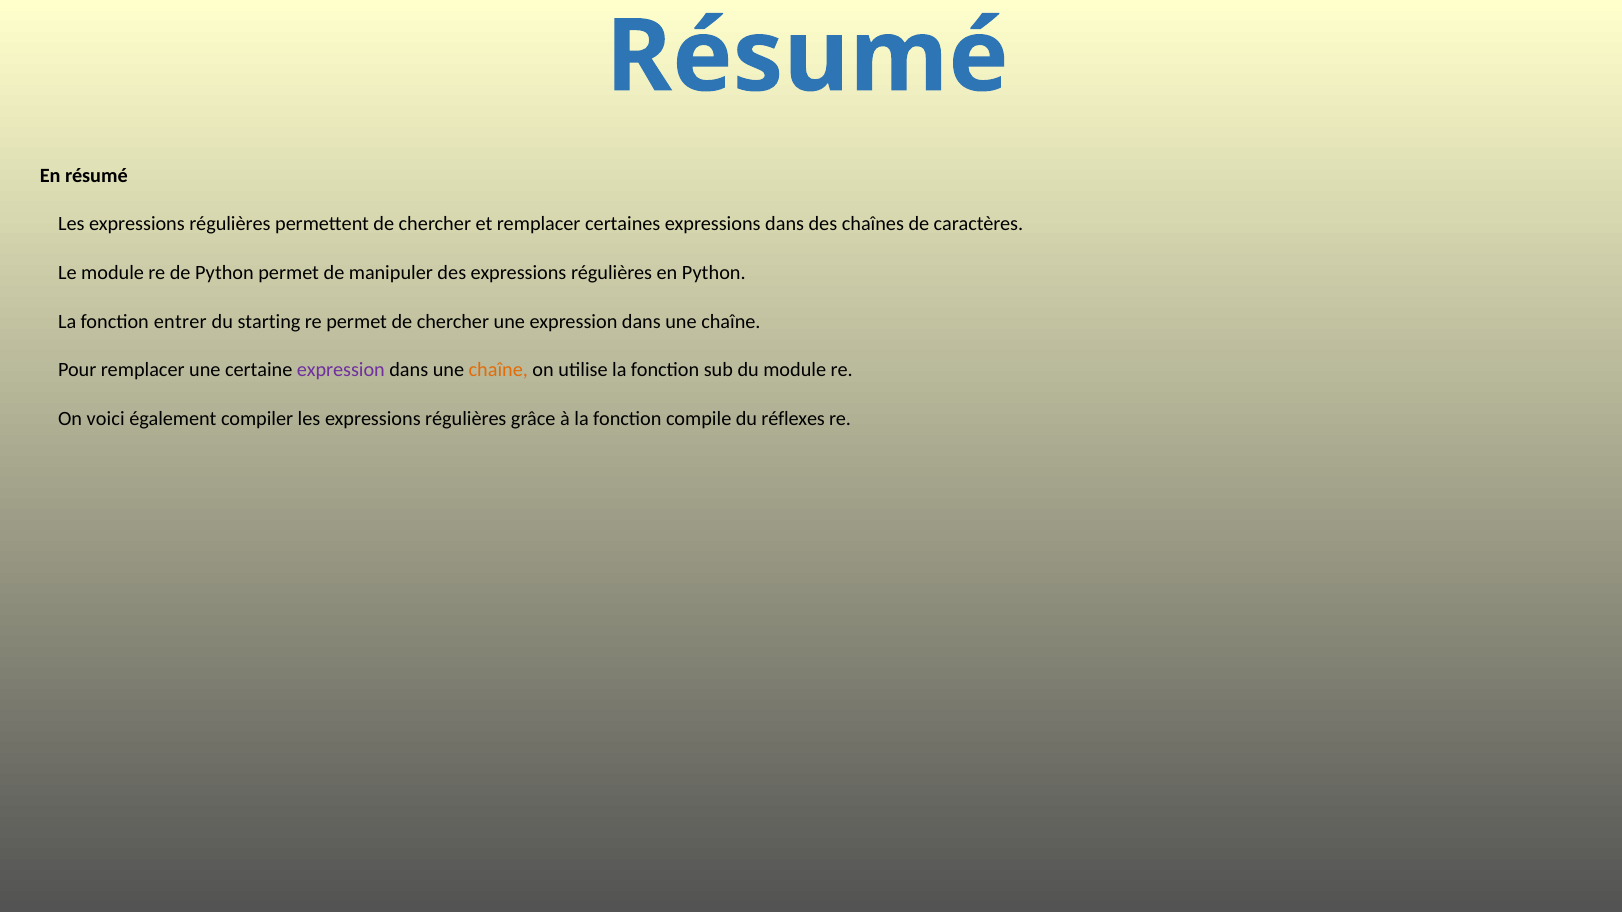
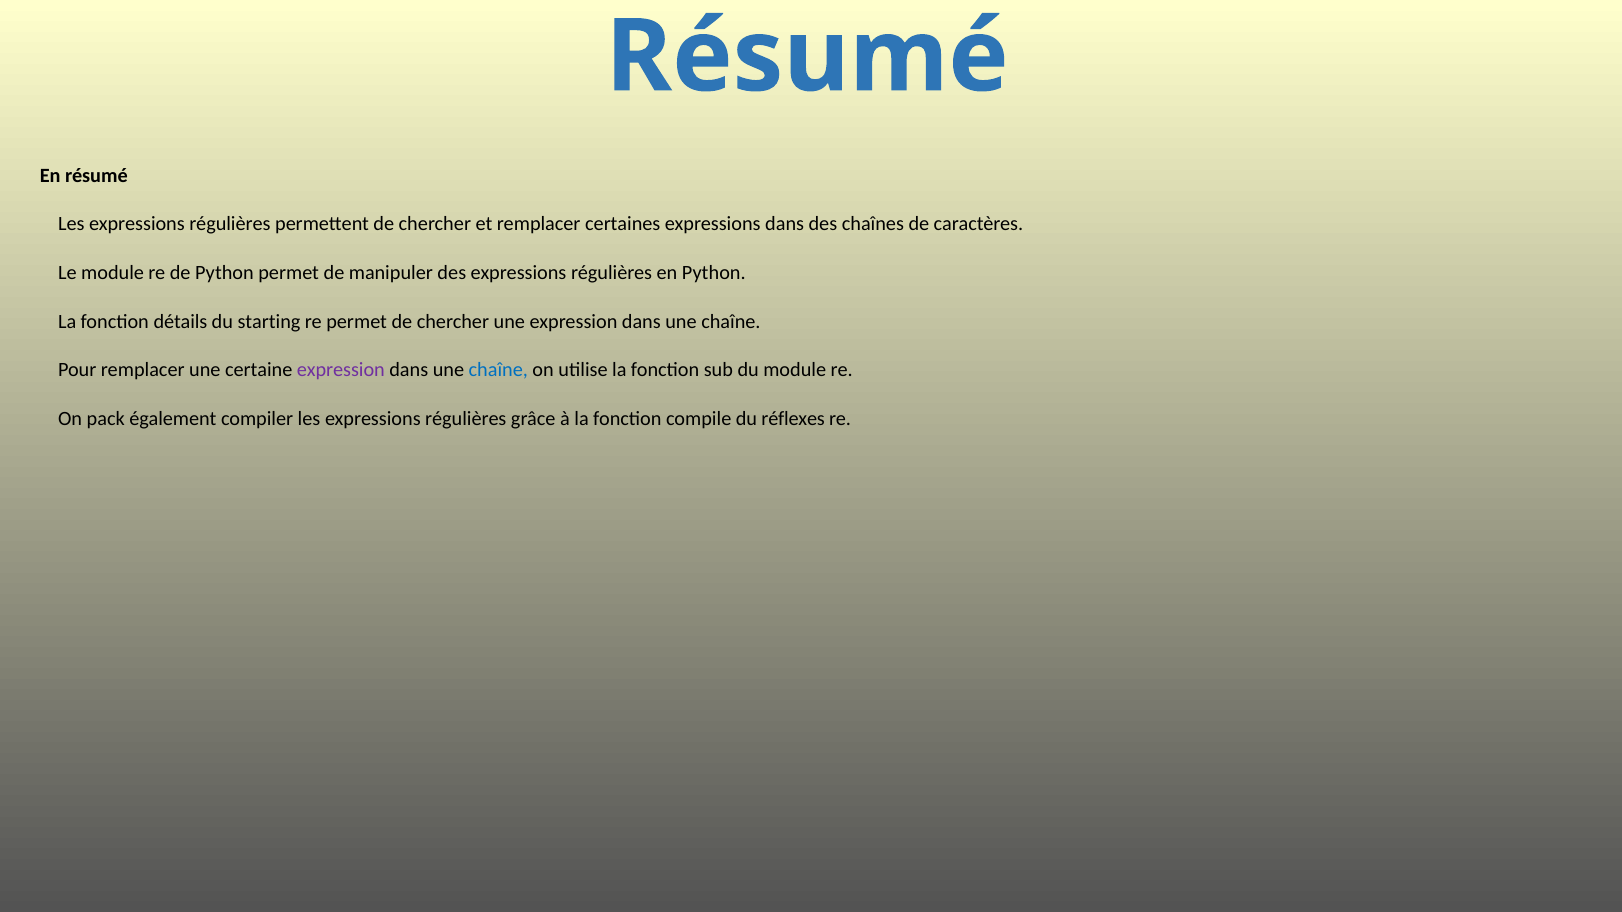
entrer: entrer -> détails (180, 322)
chaîne colour: orange -> blue (498, 370)
voici: voici -> pack (106, 419)
